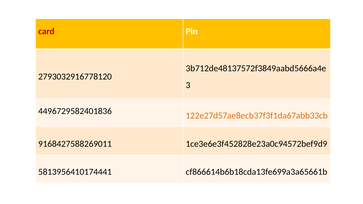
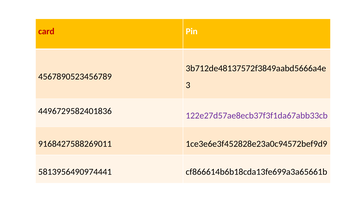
2793032916778120: 2793032916778120 -> 4567890523456789 (75, 77)
122e27d57ae8ecb37f3f1da67abb33cb colour: orange -> purple (257, 116)
5813956410174441: 5813956410174441 -> 5813956490974441 (75, 172)
